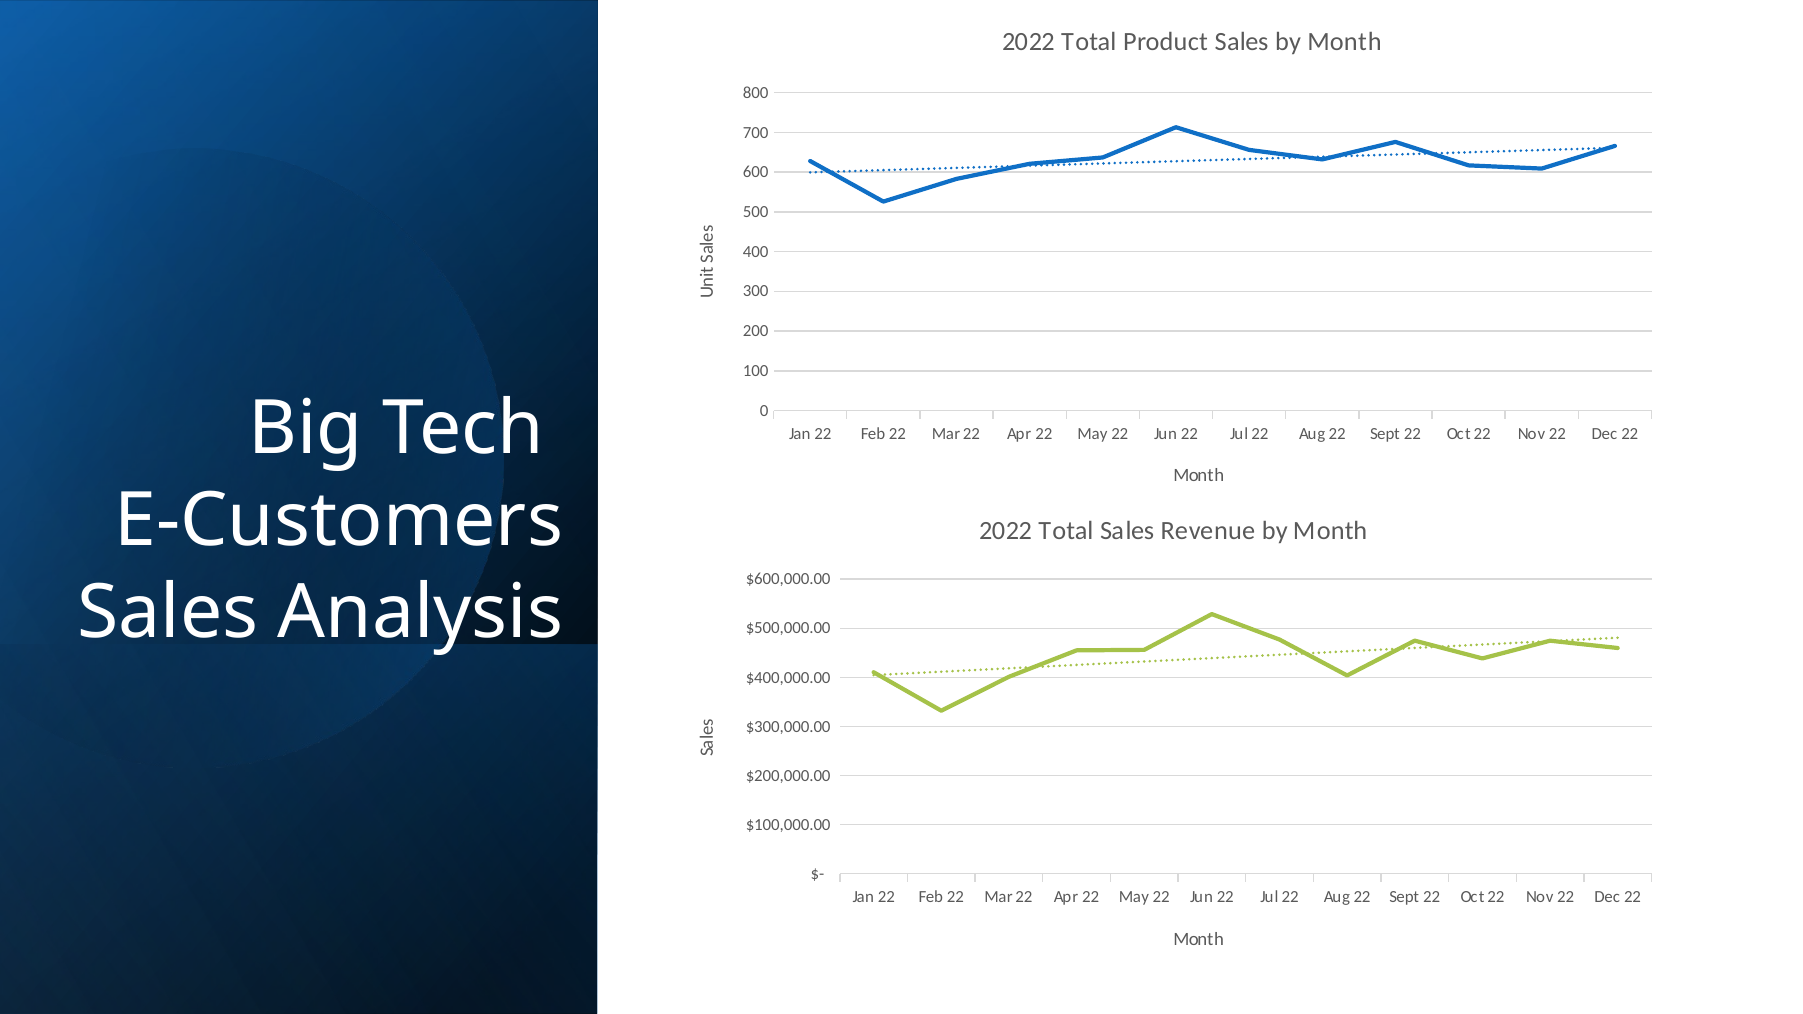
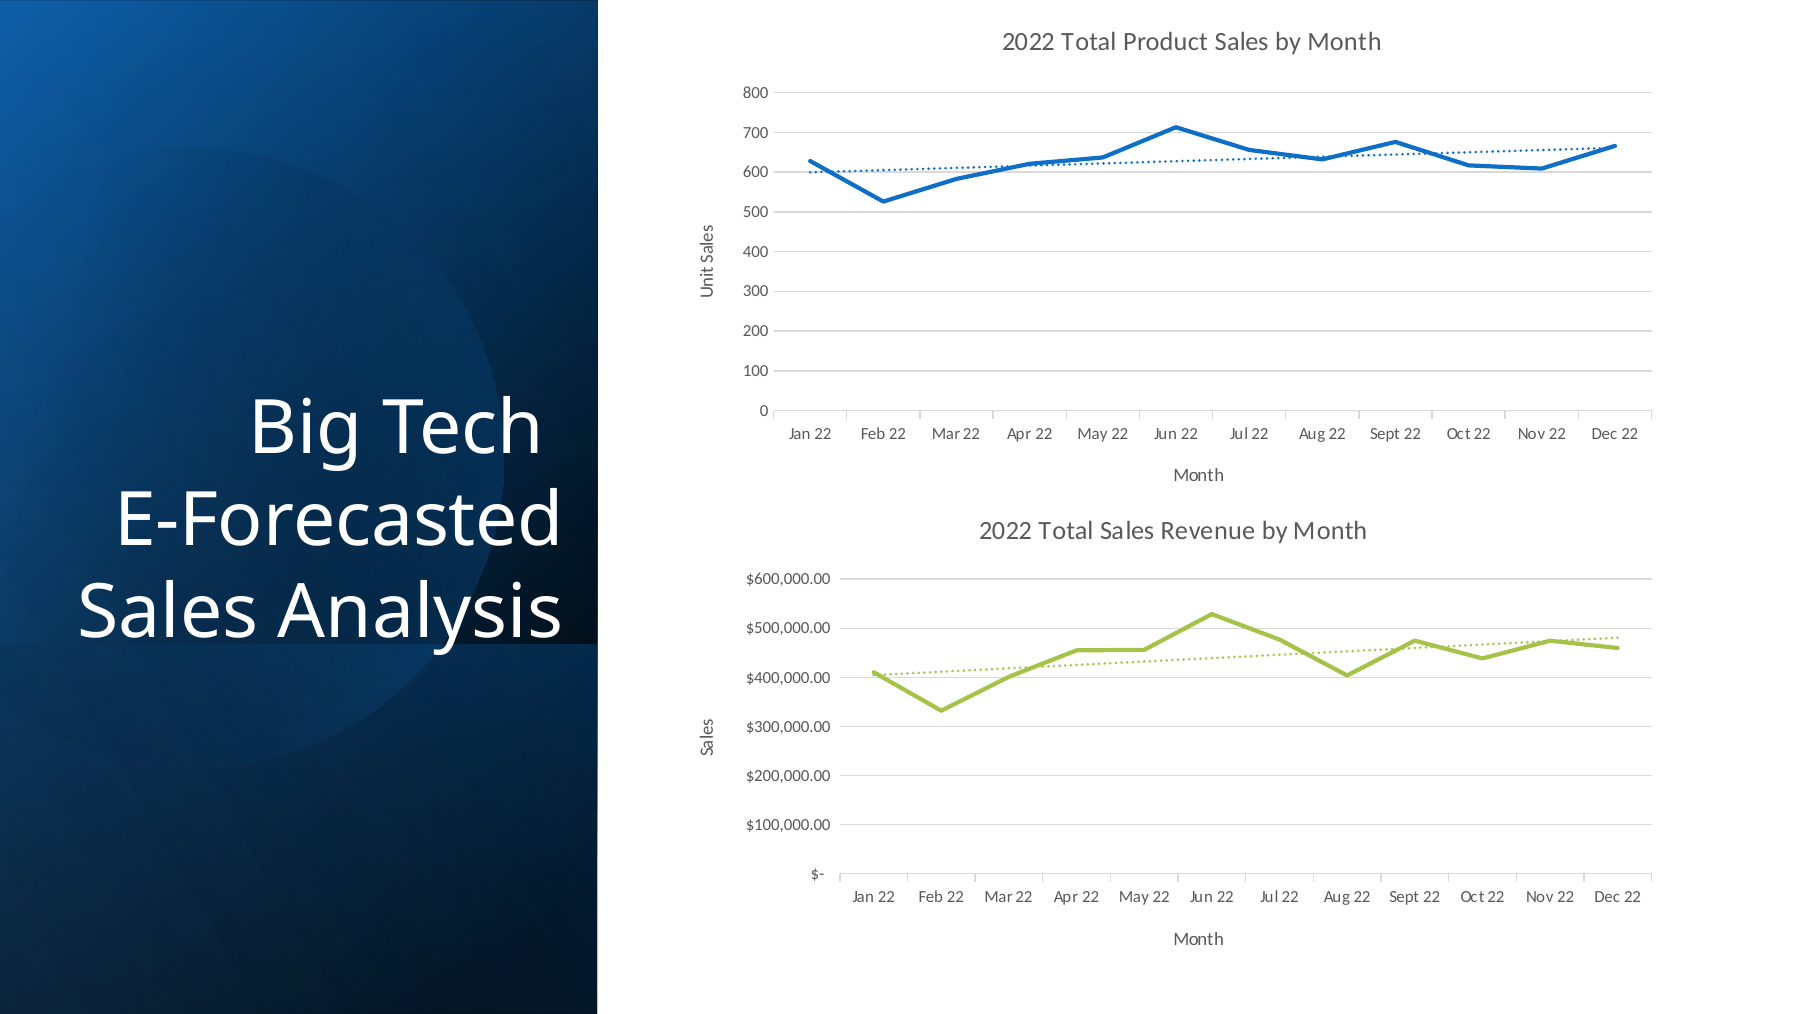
E-Customers: E-Customers -> E-Forecasted (339, 521)
